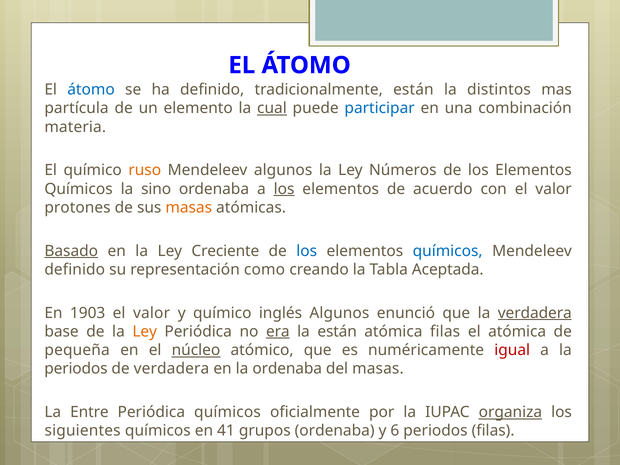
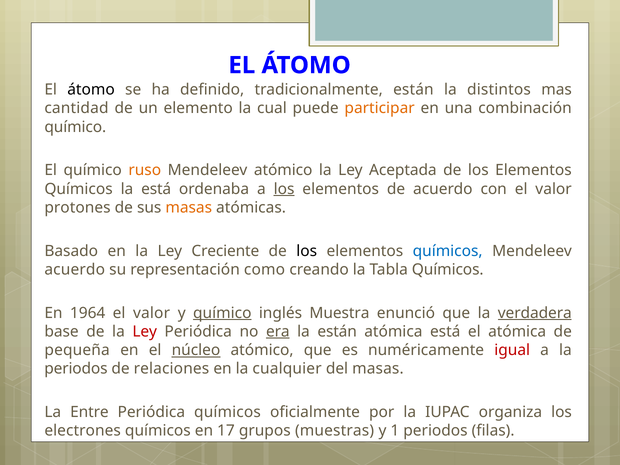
átomo colour: blue -> black (91, 90)
partícula: partícula -> cantidad (76, 108)
cual underline: present -> none (272, 108)
participar colour: blue -> orange (380, 108)
materia: materia -> químico (75, 127)
Mendeleev algunos: algunos -> atómico (283, 170)
Números: Números -> Aceptada (403, 170)
la sino: sino -> está (156, 189)
Basado underline: present -> none (71, 251)
los colour: blue -> black (307, 251)
definido: definido -> acuerdo (75, 270)
Tabla Aceptada: Aceptada -> Químicos (448, 270)
1903: 1903 -> 1964 (88, 313)
químico underline: none -> present (222, 313)
inglés Algunos: Algunos -> Muestra (339, 313)
Ley colour: orange -> red (145, 332)
atómica filas: filas -> está (445, 332)
de verdadera: verdadera -> relaciones (171, 369)
la ordenaba: ordenaba -> cualquier (287, 369)
organiza underline: present -> none (510, 412)
siguientes: siguientes -> electrones (83, 431)
41: 41 -> 17 (226, 431)
grupos ordenaba: ordenaba -> muestras (335, 431)
6: 6 -> 1 (395, 431)
